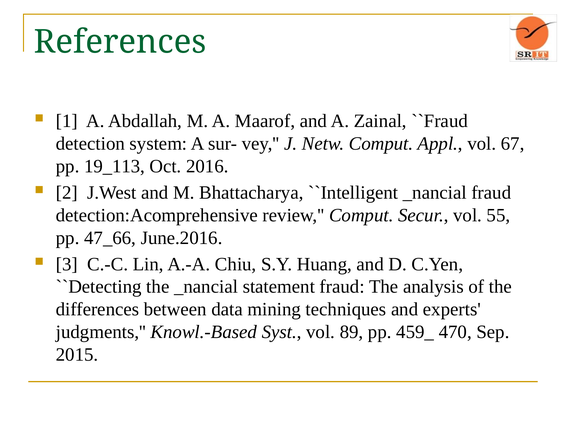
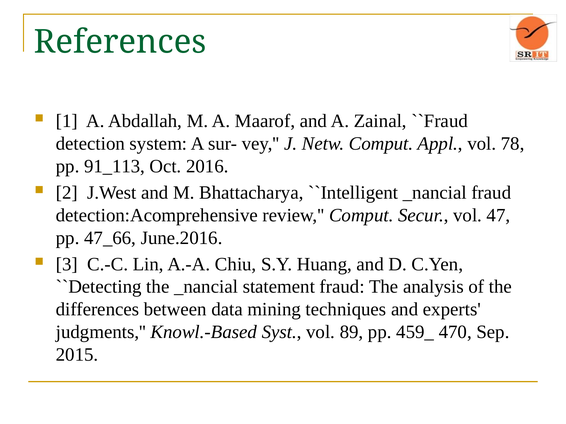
67: 67 -> 78 (513, 144)
19_113: 19_113 -> 91_113 (114, 166)
55: 55 -> 47 (498, 215)
